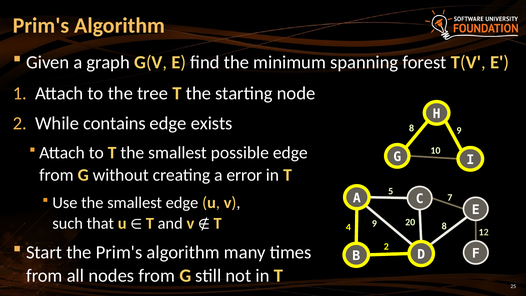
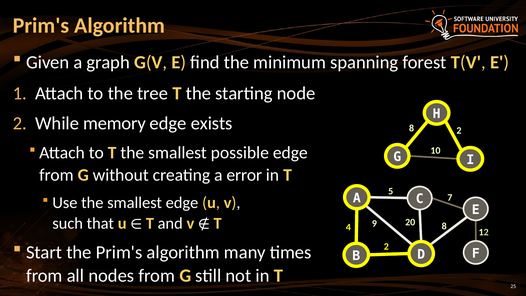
contains: contains -> memory (114, 123)
8 9: 9 -> 2 (459, 130)
